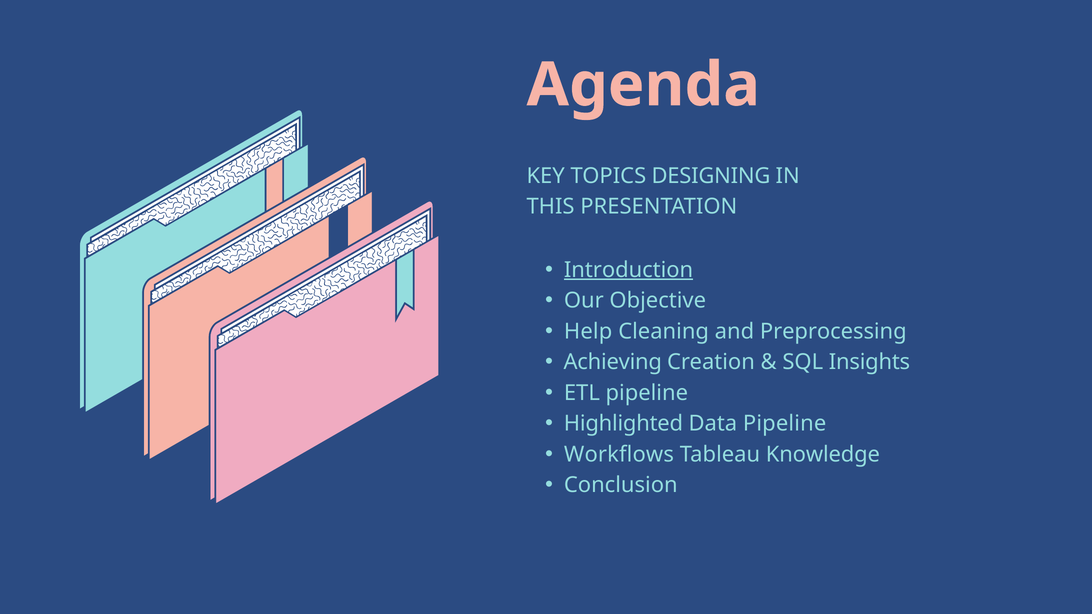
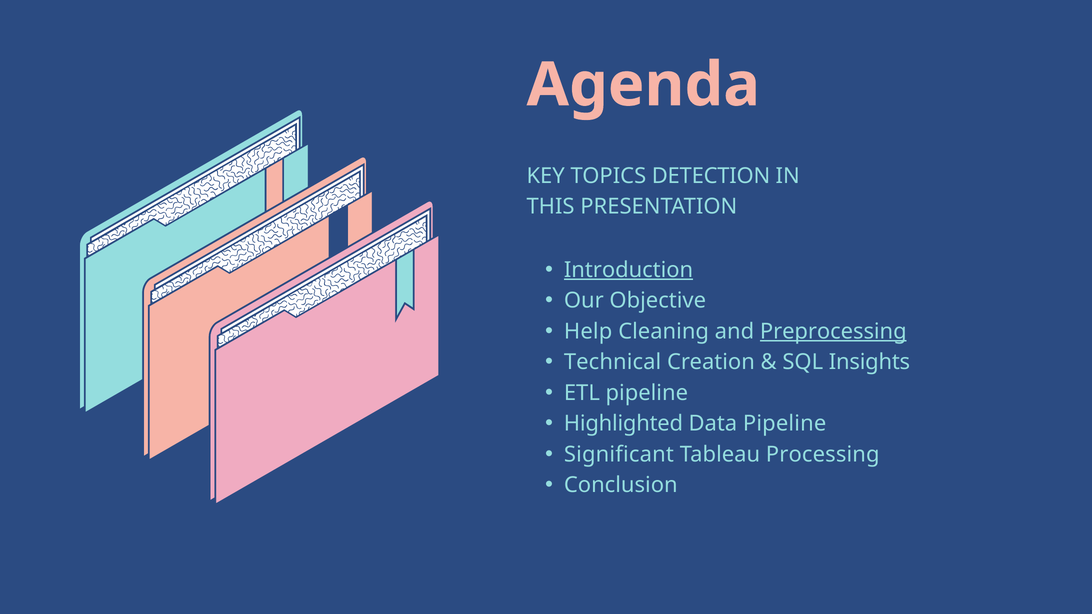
DESIGNING: DESIGNING -> DETECTION (711, 176)
Preprocessing underline: none -> present (833, 331)
Achieving: Achieving -> Technical (613, 362)
Workflows: Workflows -> Significant (619, 455)
Knowledge: Knowledge -> Processing (823, 455)
